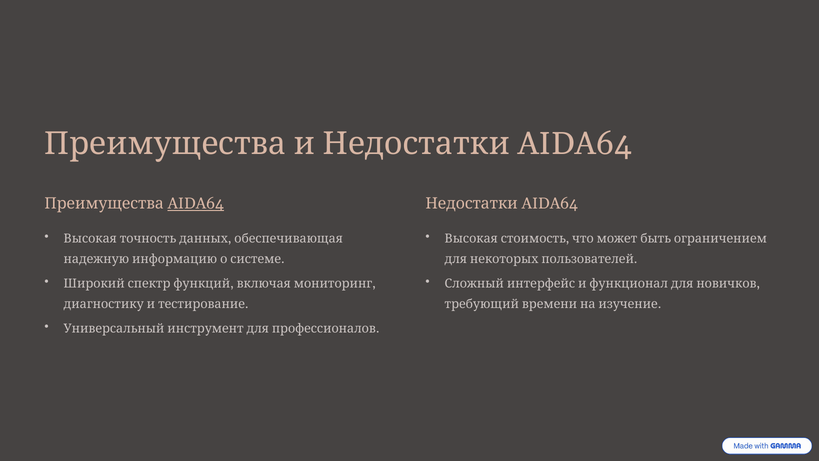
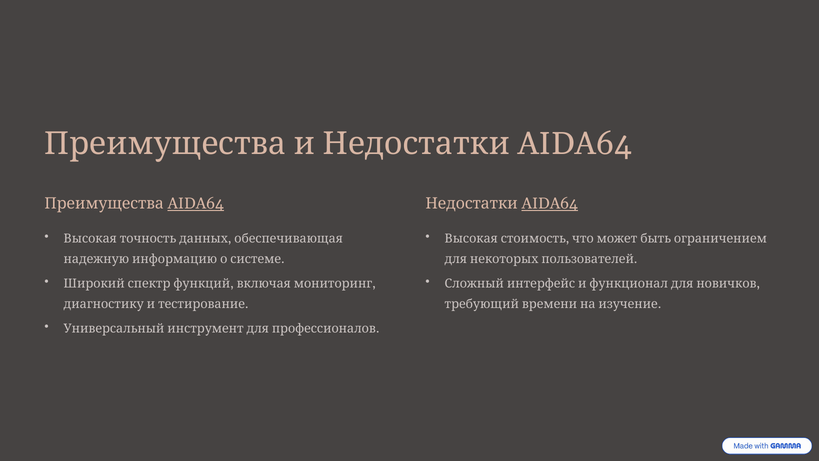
AIDA64 underline: none -> present (550, 204)
